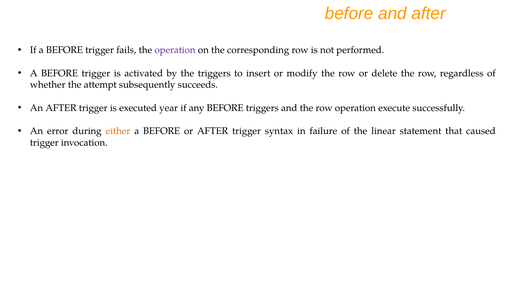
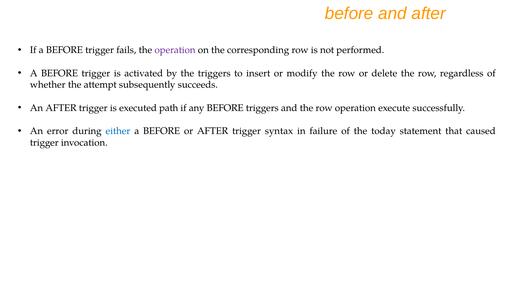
year: year -> path (169, 108)
either colour: orange -> blue (118, 131)
linear: linear -> today (384, 131)
